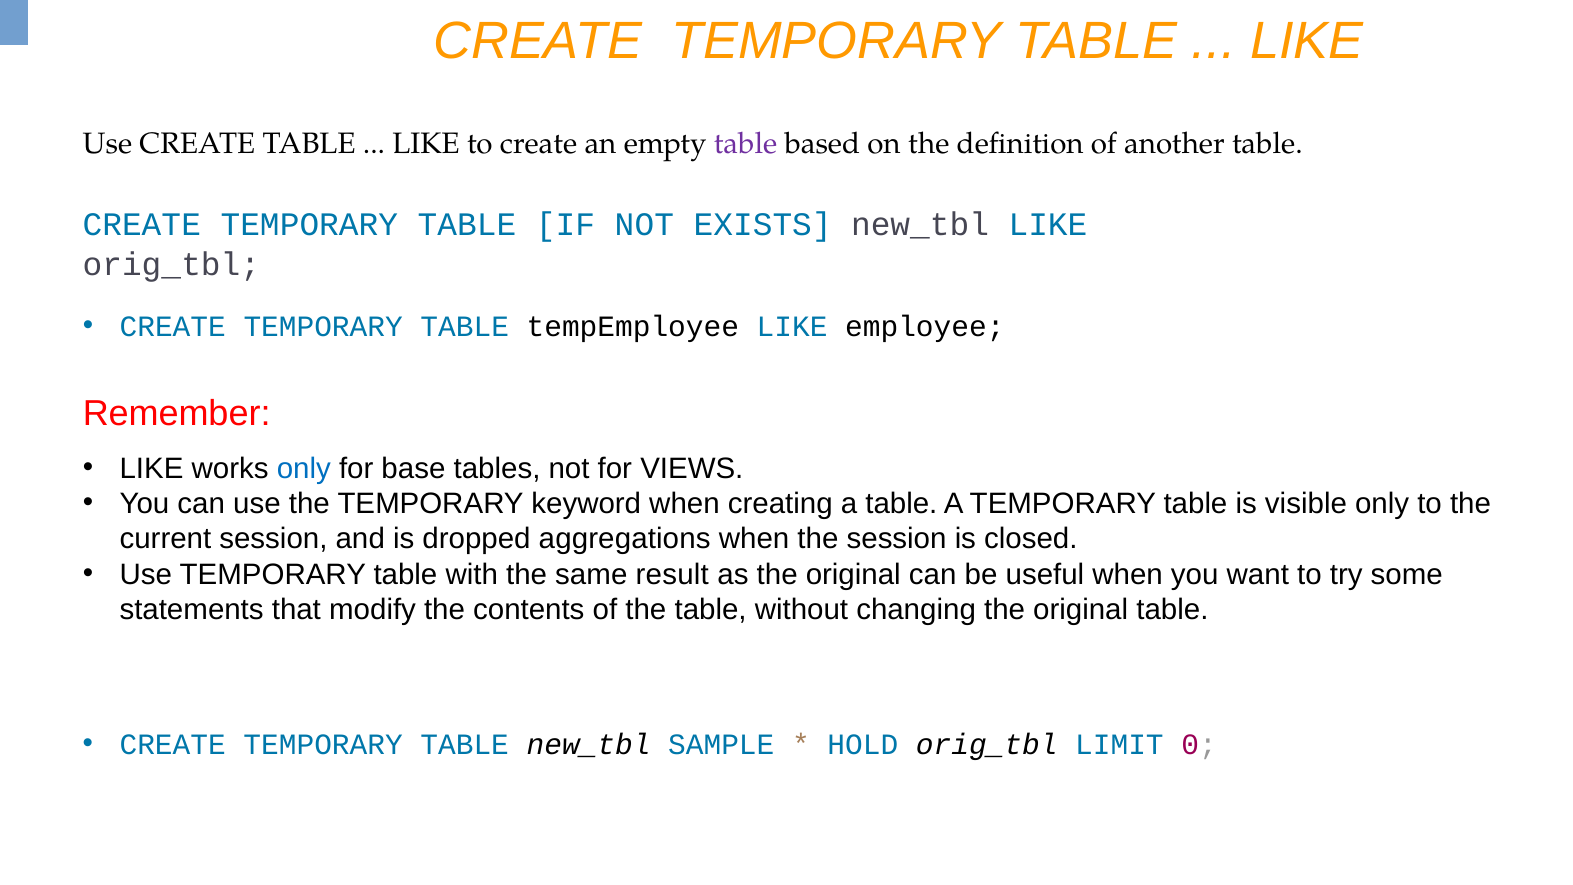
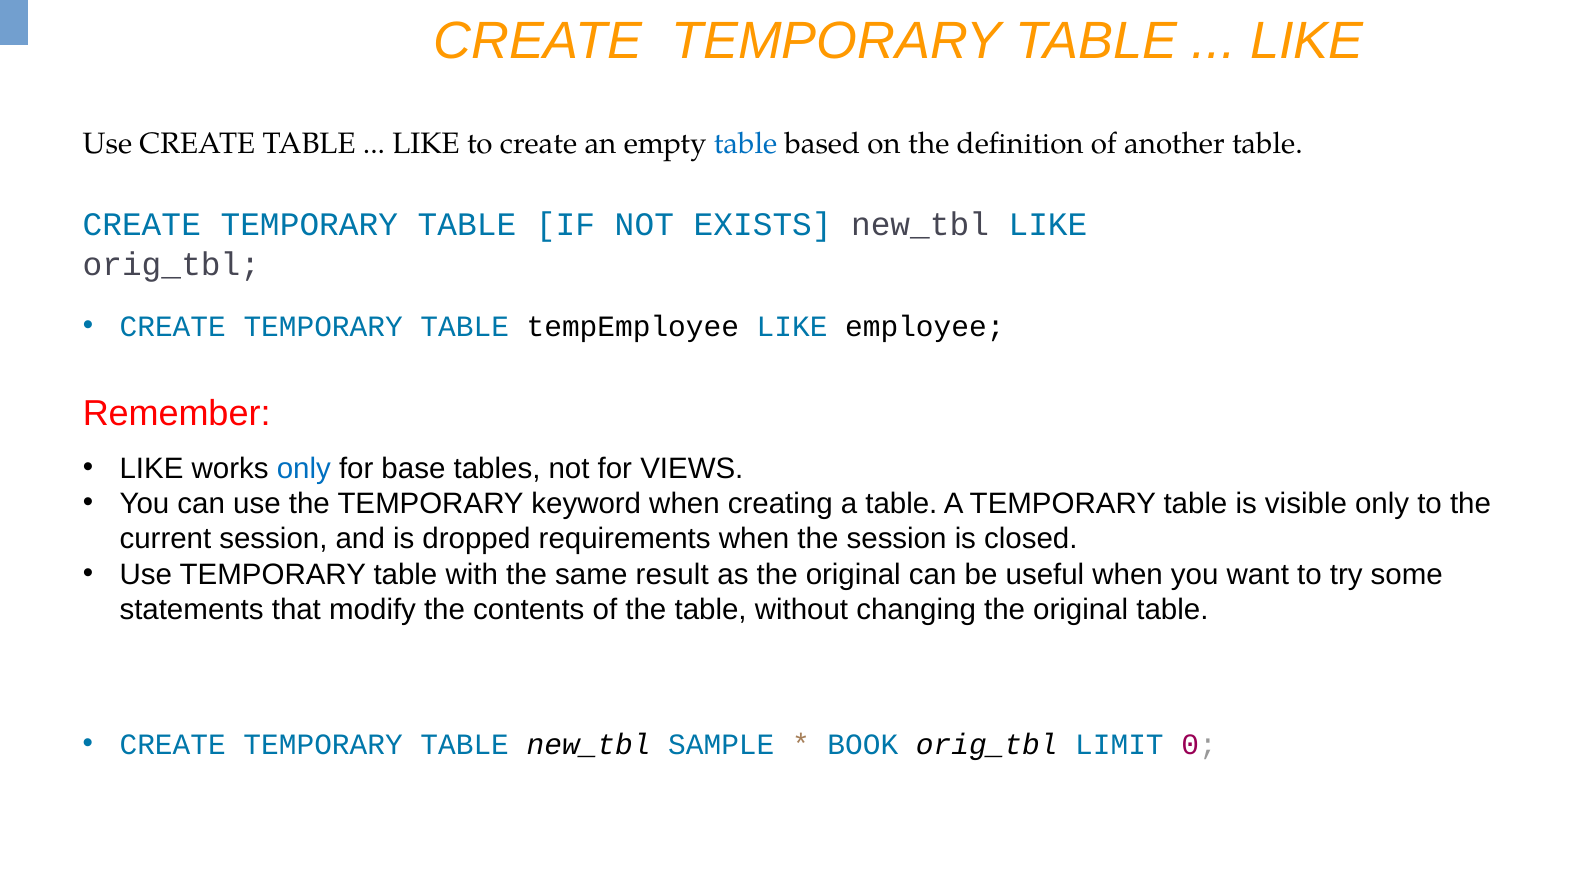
table colour: purple -> blue (746, 144)
aggregations: aggregations -> requirements (625, 539)
HOLD: HOLD -> BOOK (863, 744)
